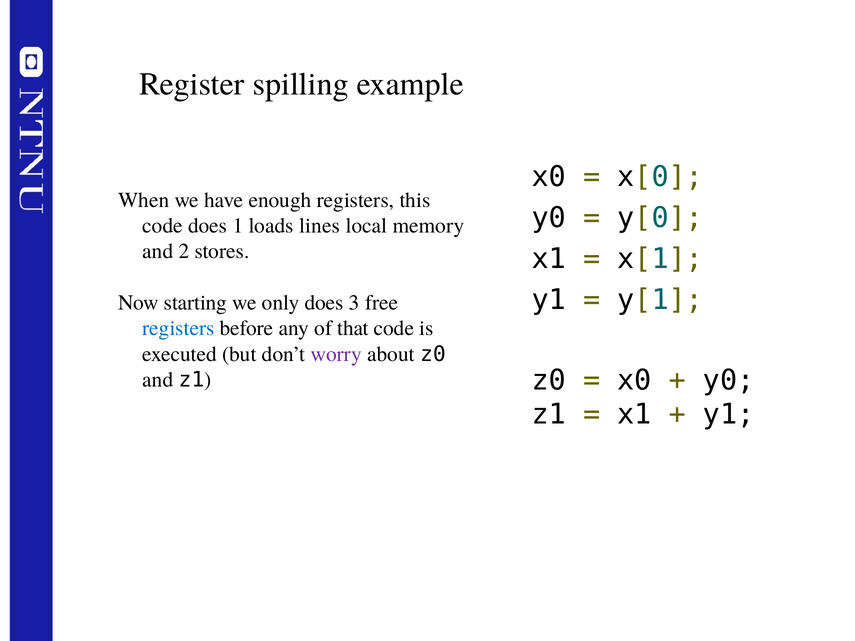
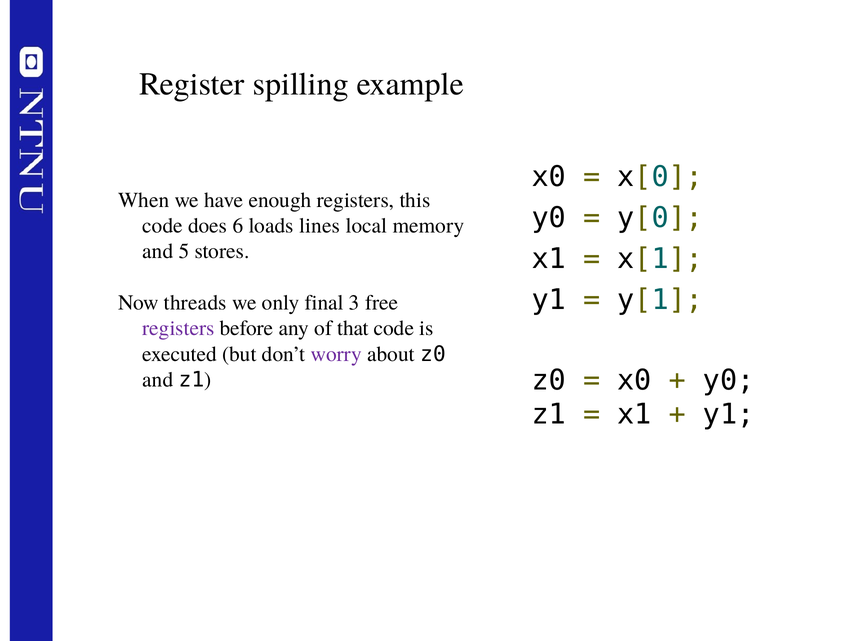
1: 1 -> 6 (238, 226)
2: 2 -> 5 (184, 252)
starting: starting -> threads (195, 303)
only does: does -> final (324, 303)
registers colour: blue -> purple (178, 328)
